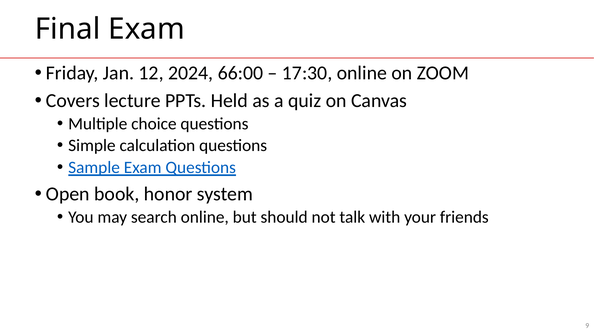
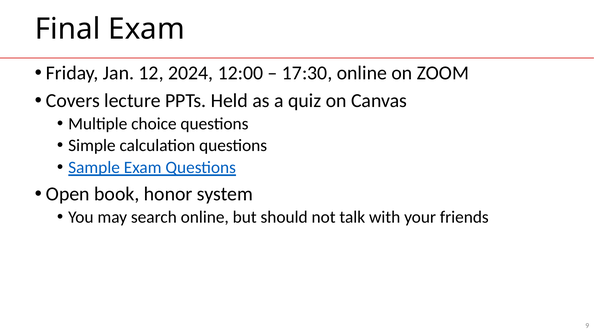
66:00: 66:00 -> 12:00 (240, 73)
